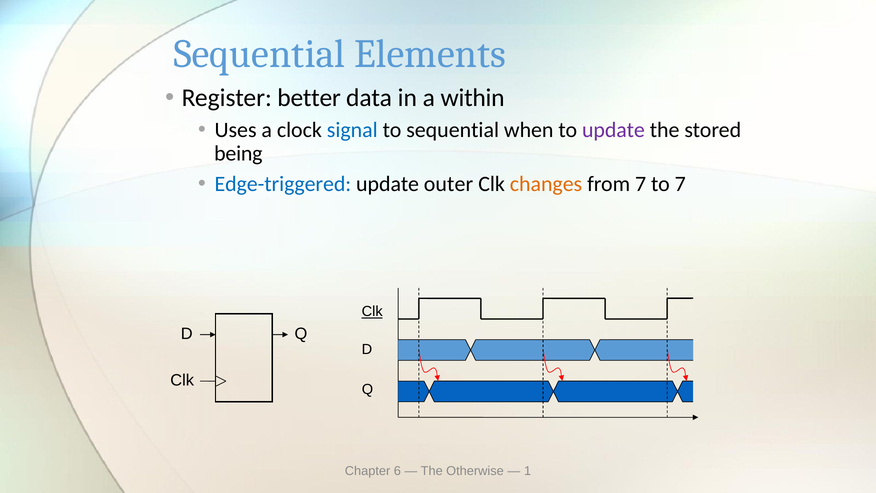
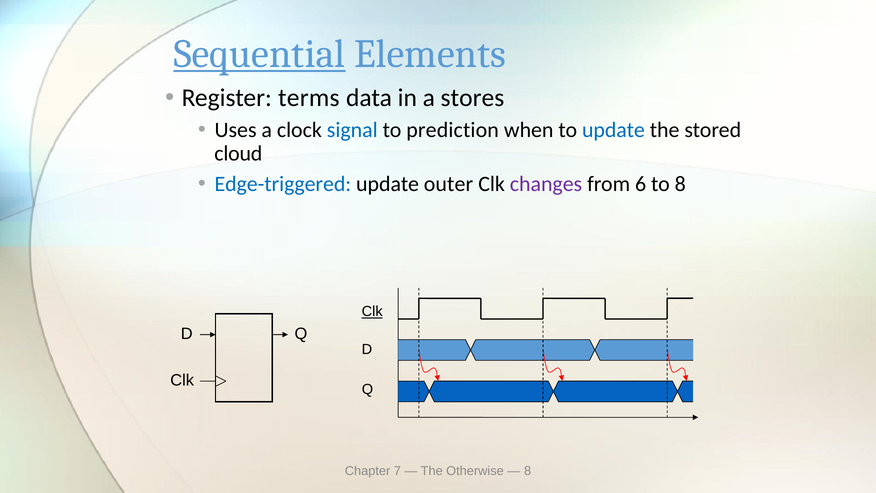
Sequential underline: none -> present (259, 54)
better: better -> terms (309, 98)
within: within -> stores (472, 98)
to sequential: sequential -> prediction (453, 130)
update colour: purple -> blue (613, 130)
being: being -> cloud (238, 154)
changes colour: orange -> purple (546, 184)
from 7: 7 -> 6 (641, 184)
to 7: 7 -> 8 (680, 184)
6: 6 -> 7 (397, 471)
1: 1 -> 8 (528, 471)
